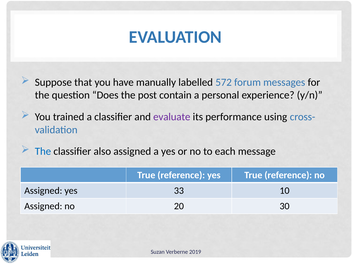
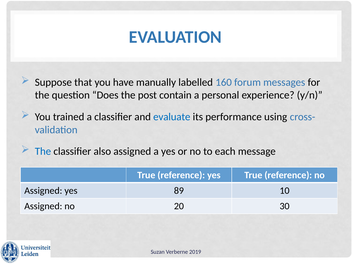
572: 572 -> 160 (224, 82)
evaluate colour: purple -> blue (172, 117)
33: 33 -> 89 (179, 191)
